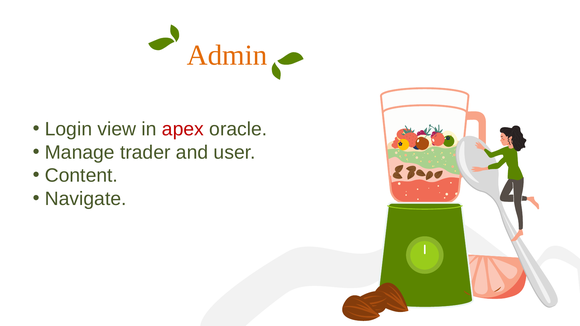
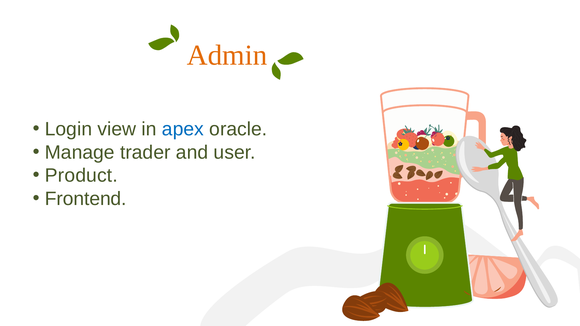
apex colour: red -> blue (183, 129)
Content: Content -> Product (81, 176)
Navigate: Navigate -> Frontend (86, 199)
